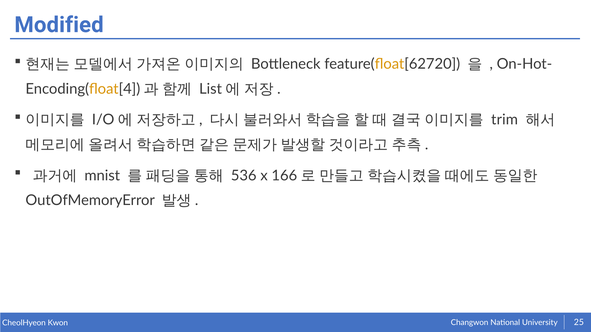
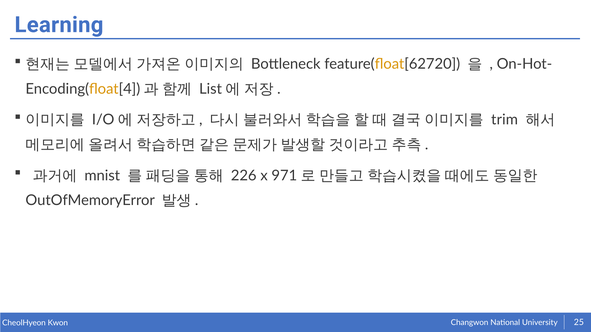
Modified: Modified -> Learning (59, 25)
536: 536 -> 226 (244, 176)
166: 166 -> 971 (284, 176)
